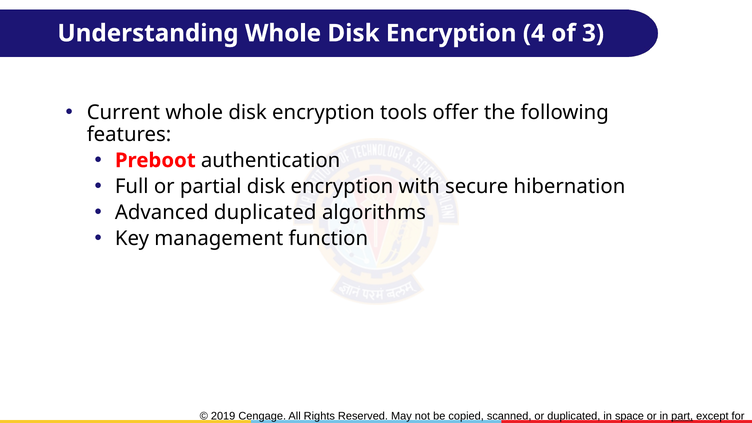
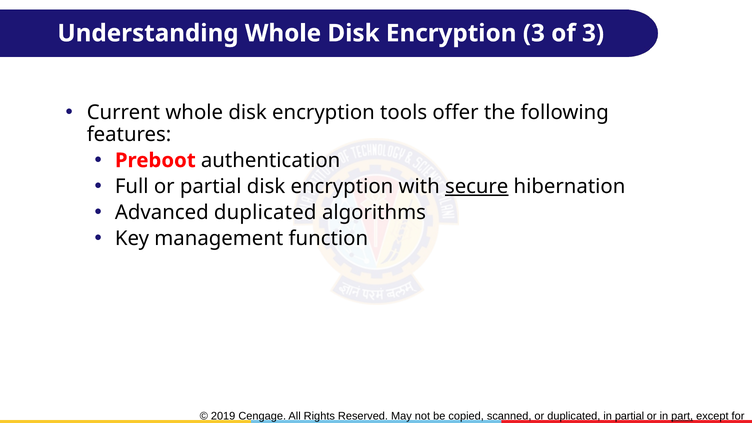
Encryption 4: 4 -> 3 (534, 33)
secure underline: none -> present (477, 186)
in space: space -> partial (629, 416)
